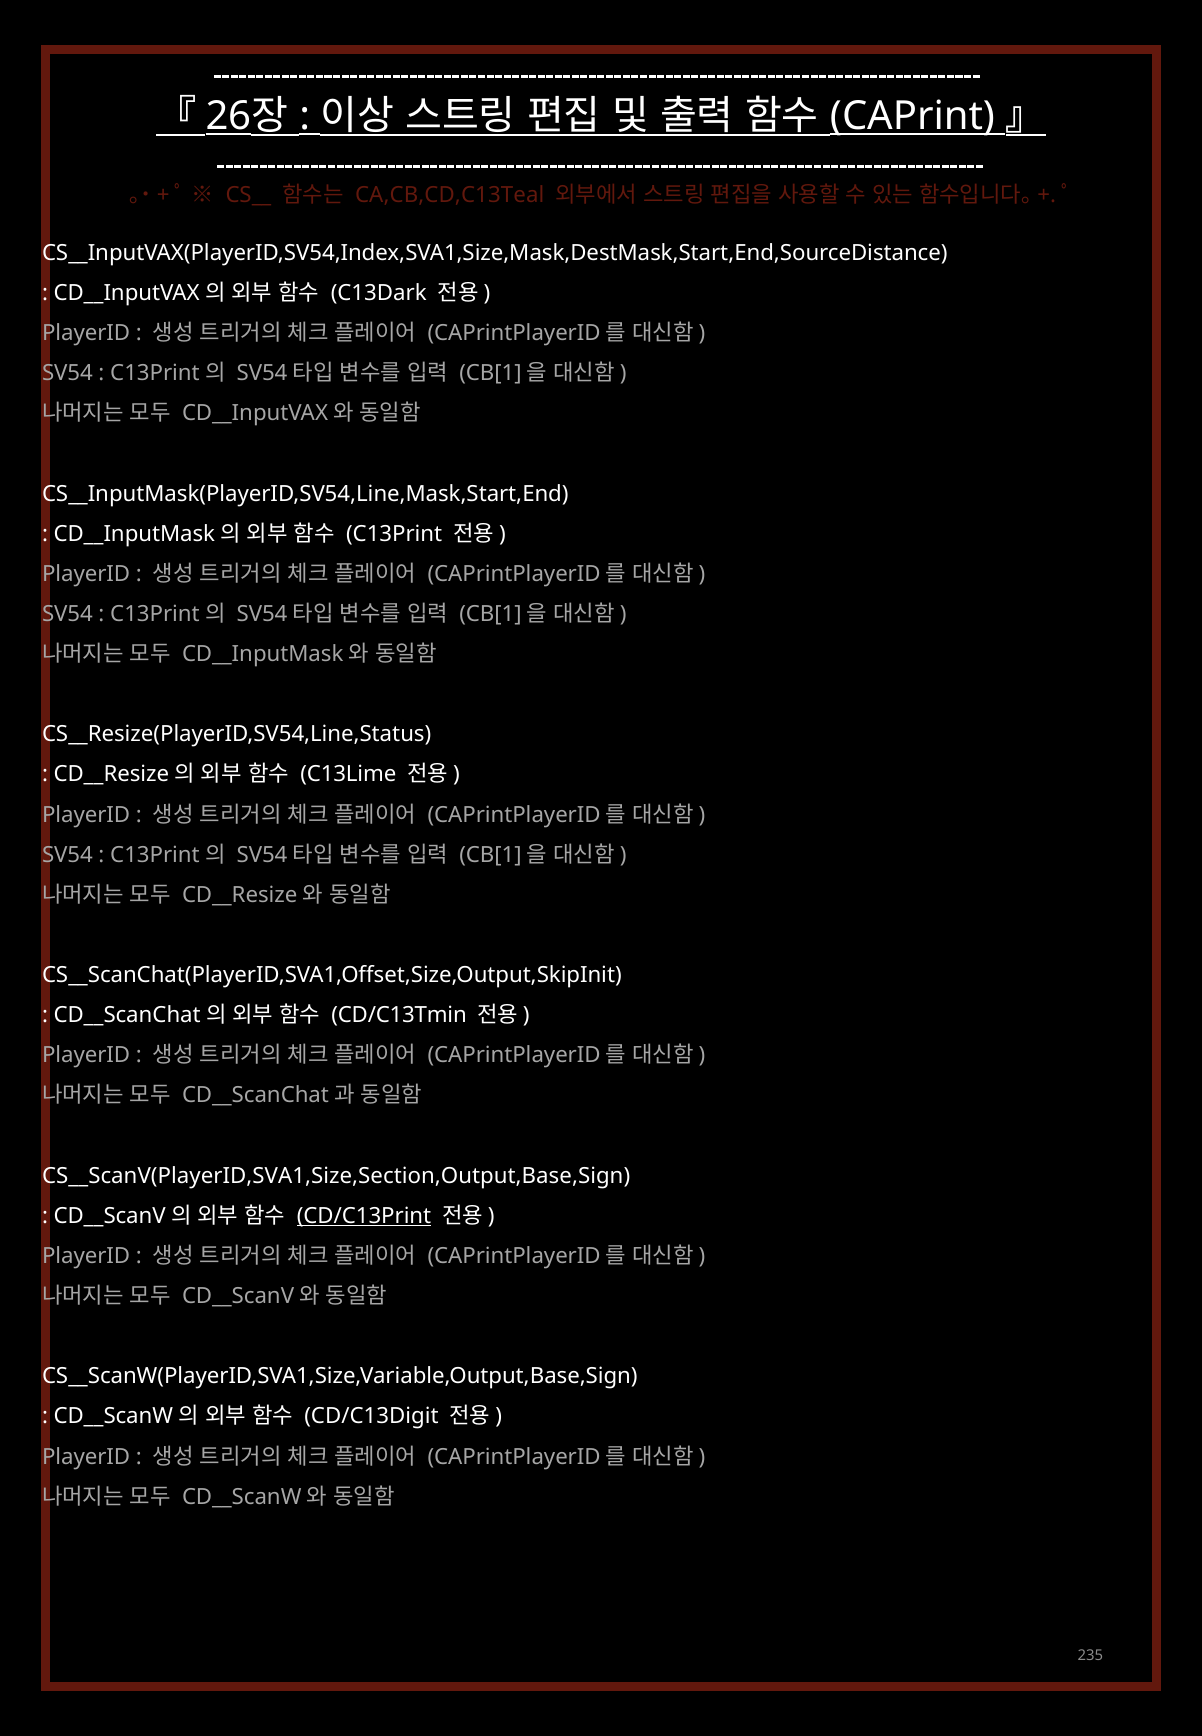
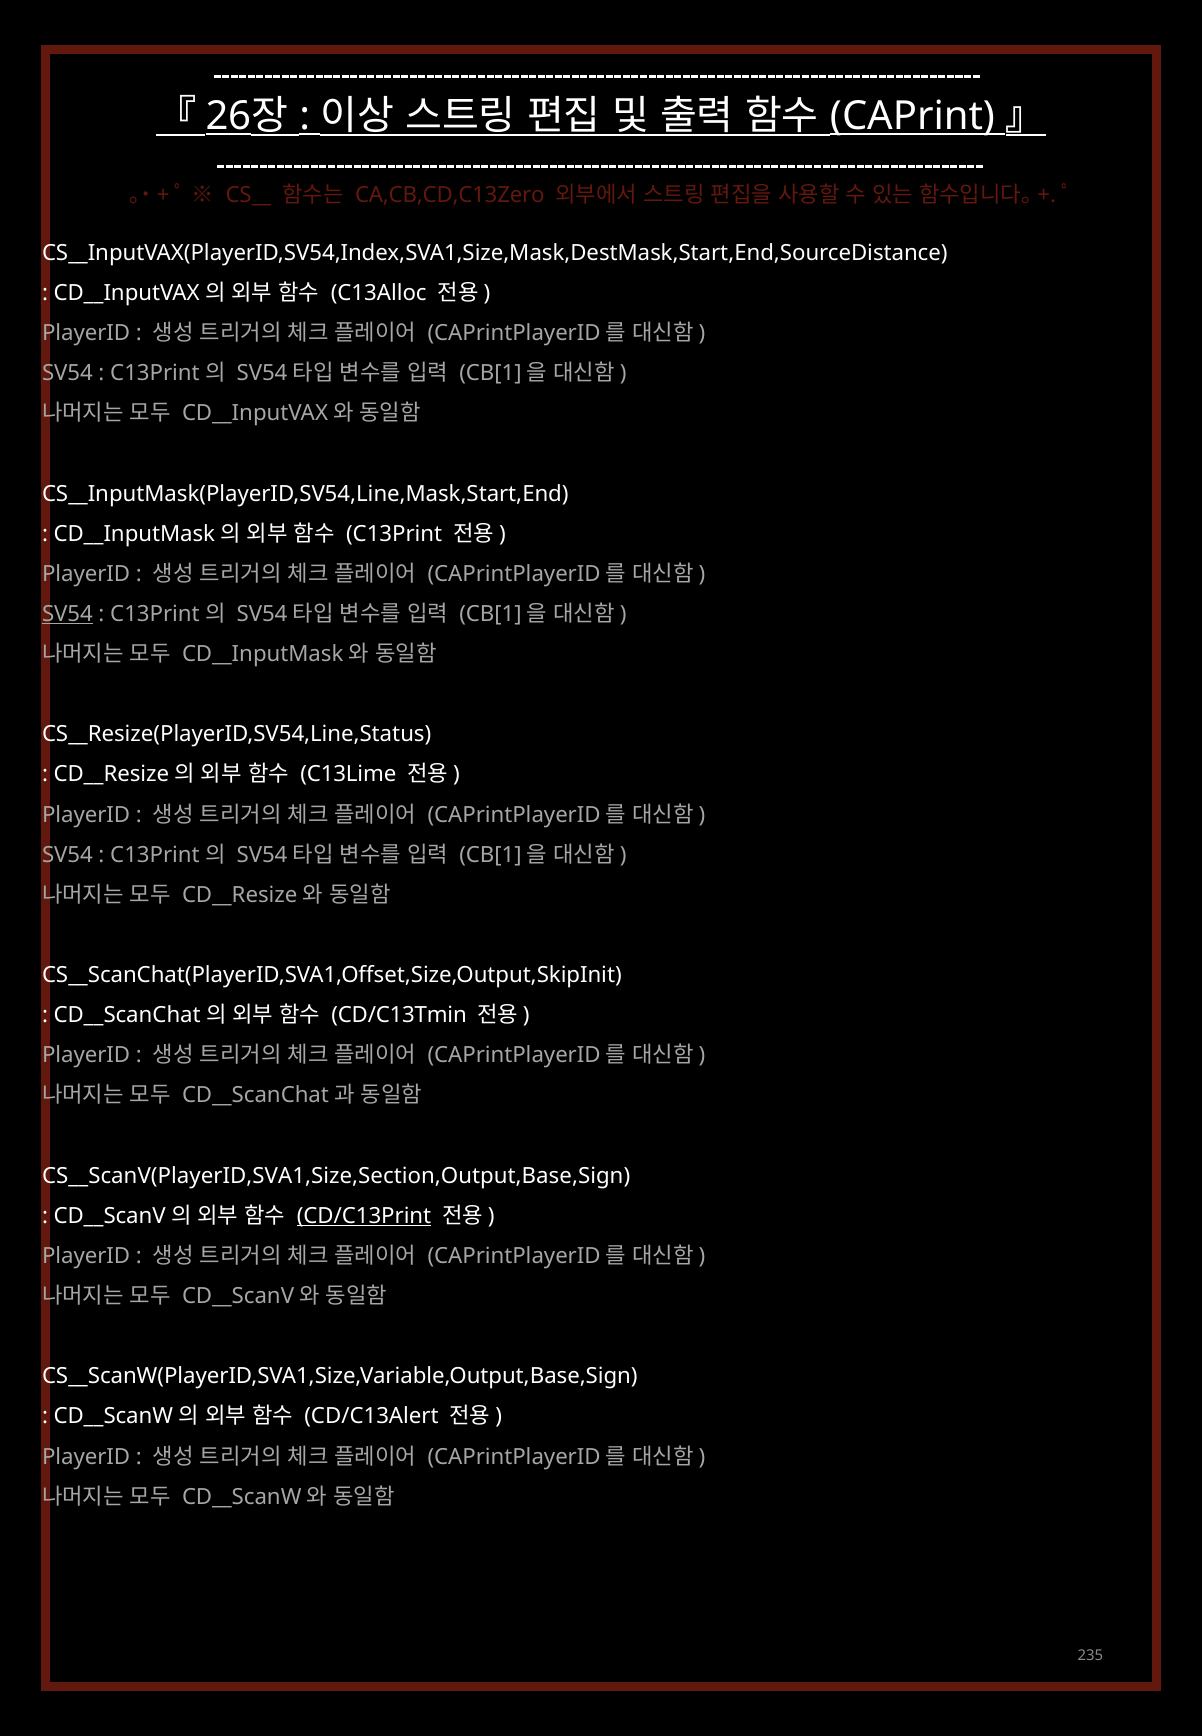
CA,CB,CD,C13Teal: CA,CB,CD,C13Teal -> CA,CB,CD,C13Zero (450, 195)
C13Dark: C13Dark -> C13Alloc (379, 293)
SV54 underline: none -> present (67, 614)
CD/C13Digit: CD/C13Digit -> CD/C13Alert (371, 1417)
